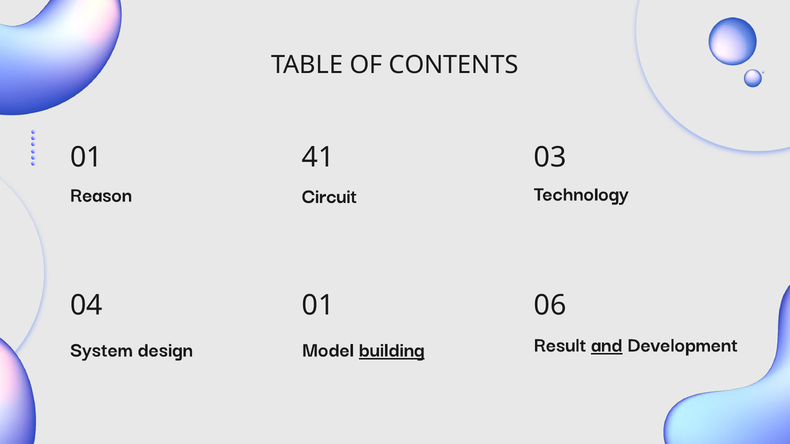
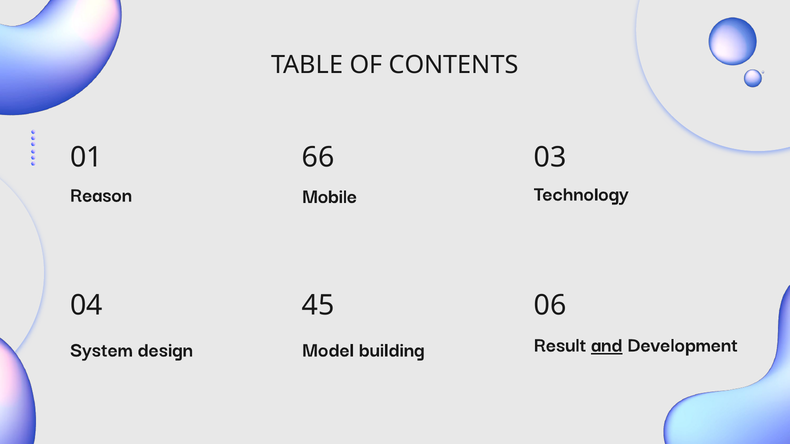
41: 41 -> 66 (318, 158)
Circuit: Circuit -> Mobile (330, 196)
04 01: 01 -> 45 (318, 306)
building underline: present -> none (392, 350)
